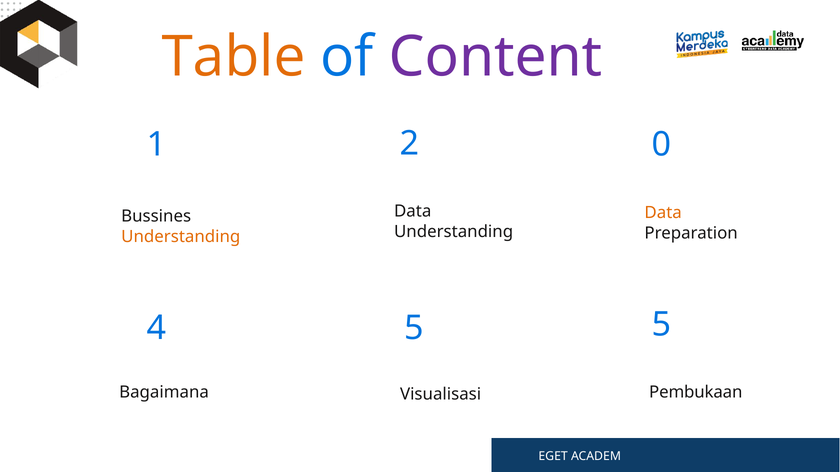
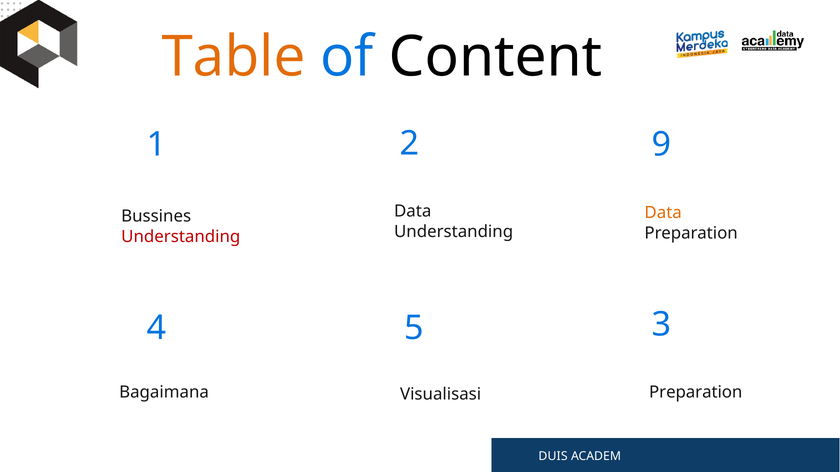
Content colour: purple -> black (496, 57)
0: 0 -> 9 (662, 145)
Understanding colour: orange -> red (181, 237)
5 5: 5 -> 3 (662, 325)
Visualisasi Pembukaan: Pembukaan -> Preparation (696, 393)
EGET: EGET -> DUIS (553, 457)
